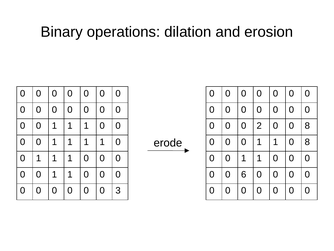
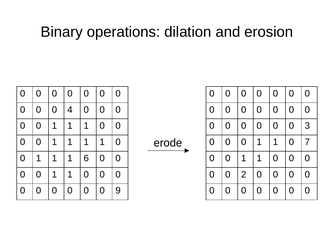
0: 0 -> 4 (70, 109)
2: 2 -> 0 (259, 126)
0 0 8: 8 -> 3 (307, 126)
1 0 8: 8 -> 7 (307, 142)
0: 0 -> 6 (86, 158)
6: 6 -> 2 (244, 174)
3: 3 -> 9 (118, 190)
